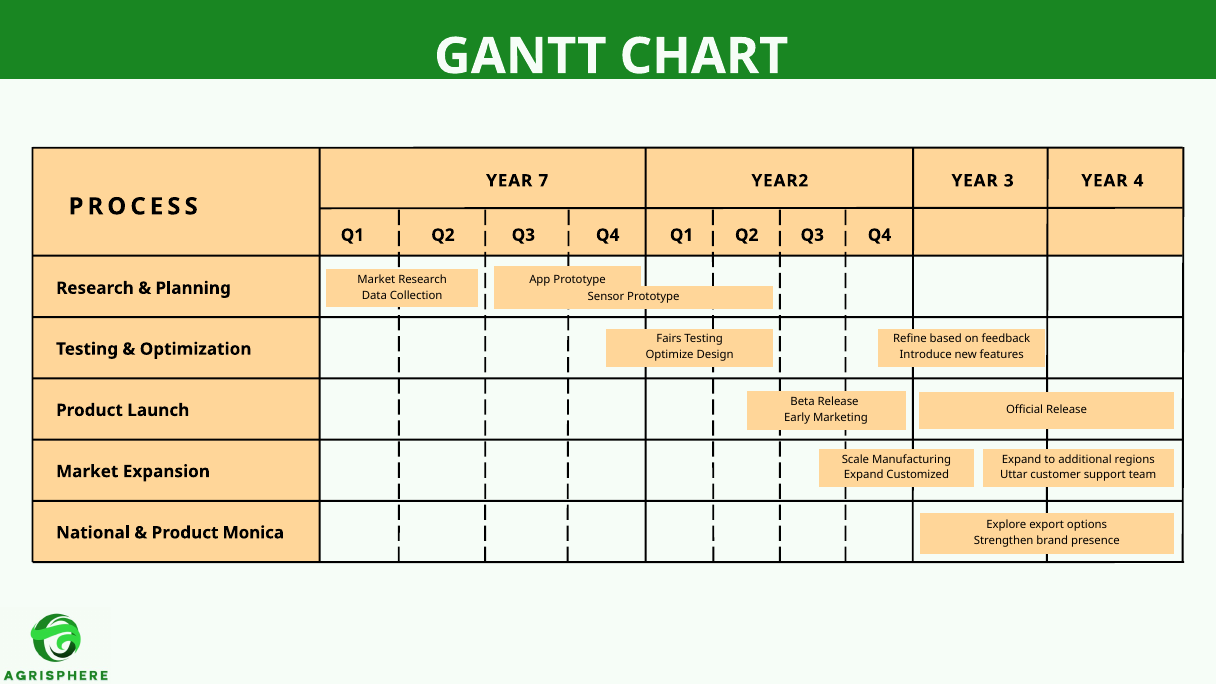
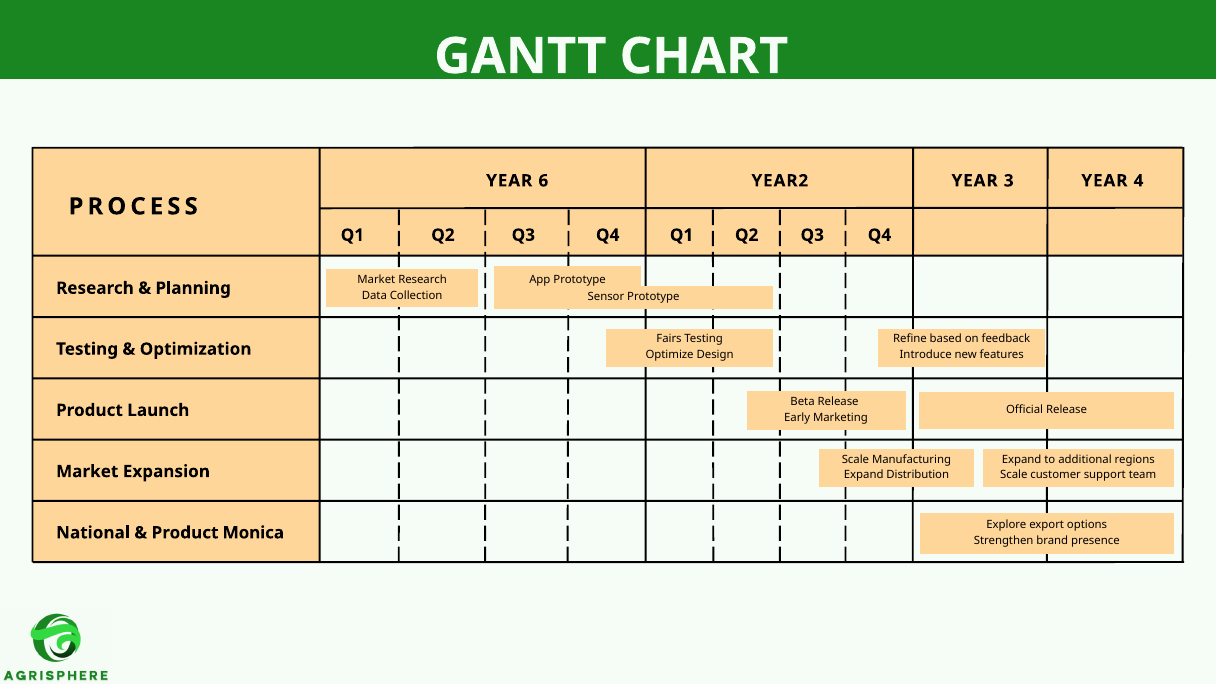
7: 7 -> 6 (543, 181)
Customized: Customized -> Distribution (918, 475)
Uttar: Uttar -> Scale (1014, 475)
